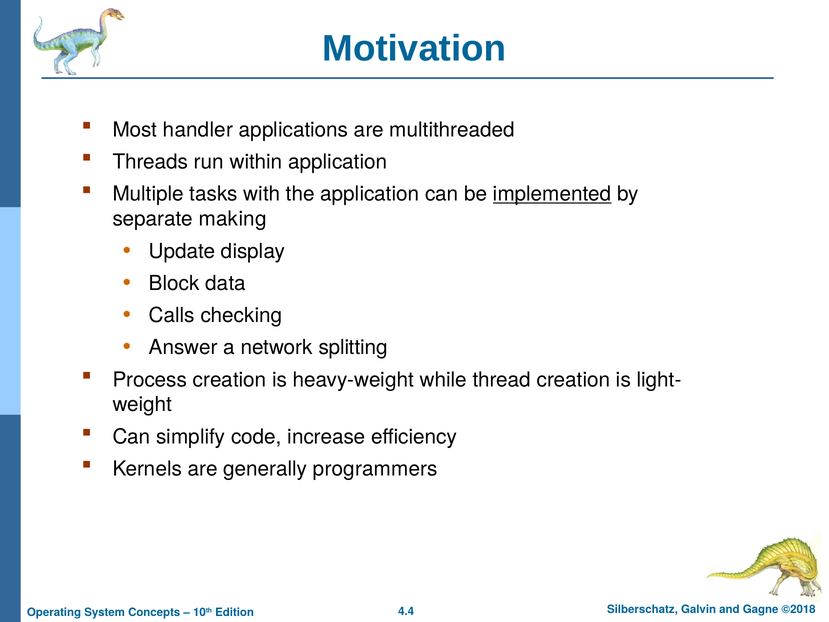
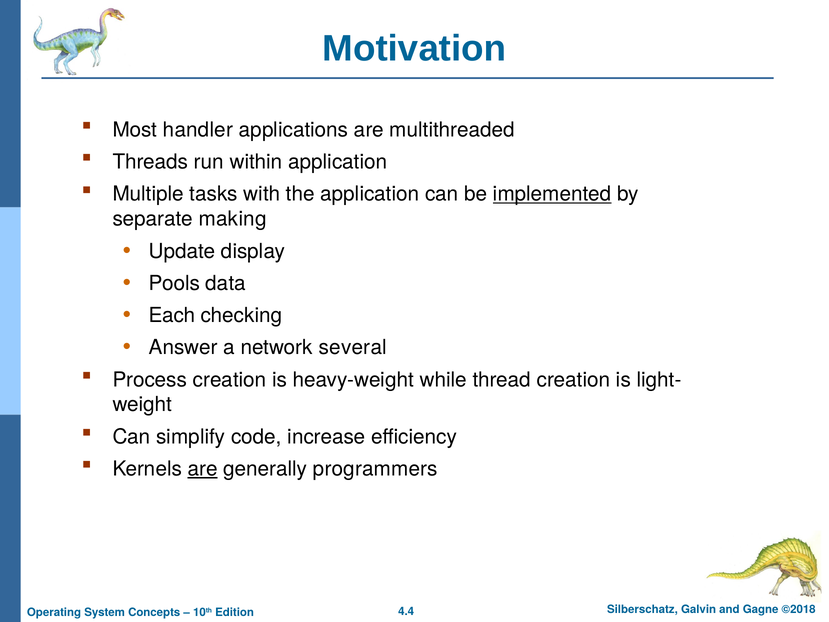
Block: Block -> Pools (174, 283)
Calls: Calls -> Each (172, 315)
splitting: splitting -> several (353, 347)
are underline: none -> present (203, 469)
